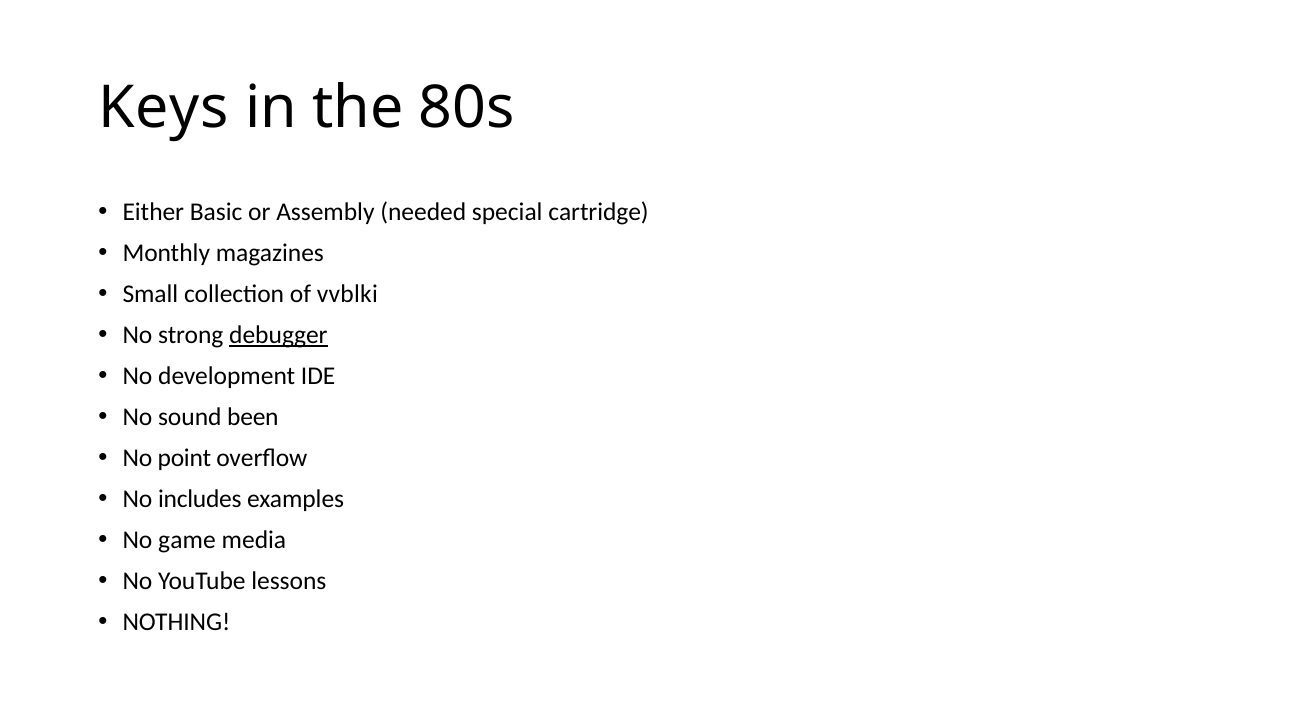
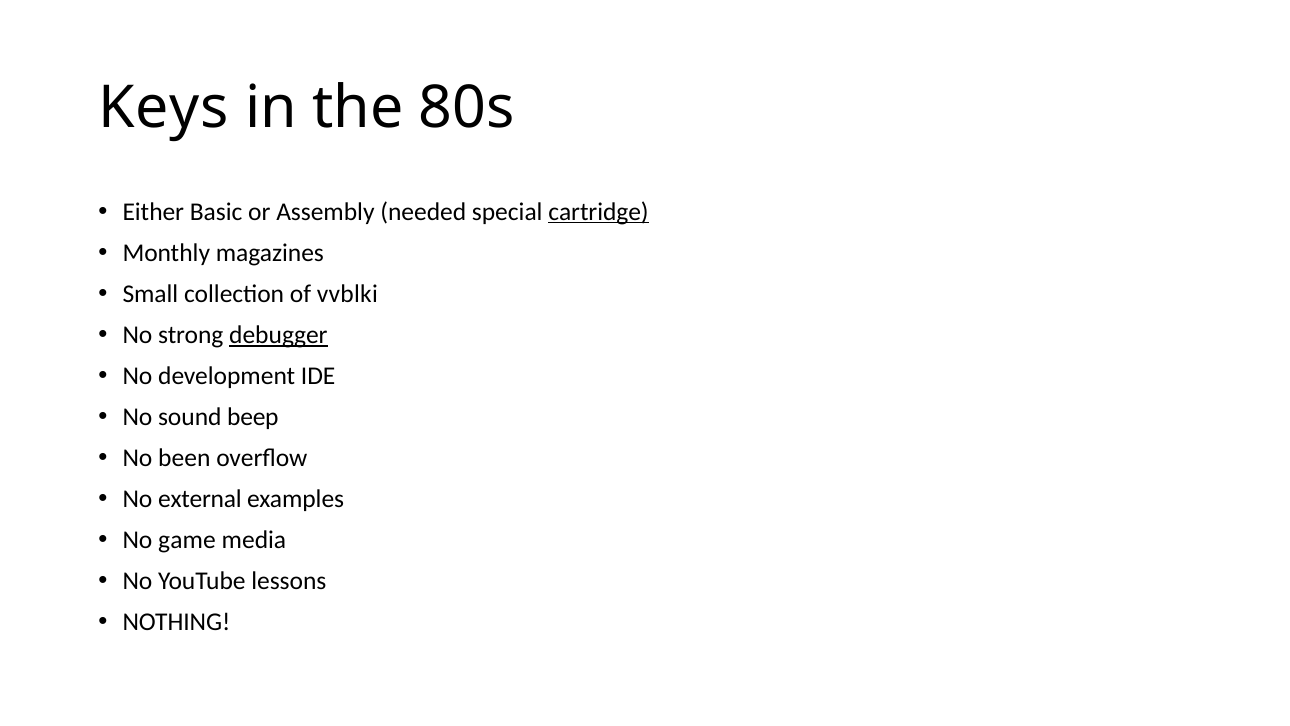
cartridge underline: none -> present (599, 212)
been: been -> beep (253, 417)
point: point -> been (184, 458)
includes: includes -> external (200, 499)
